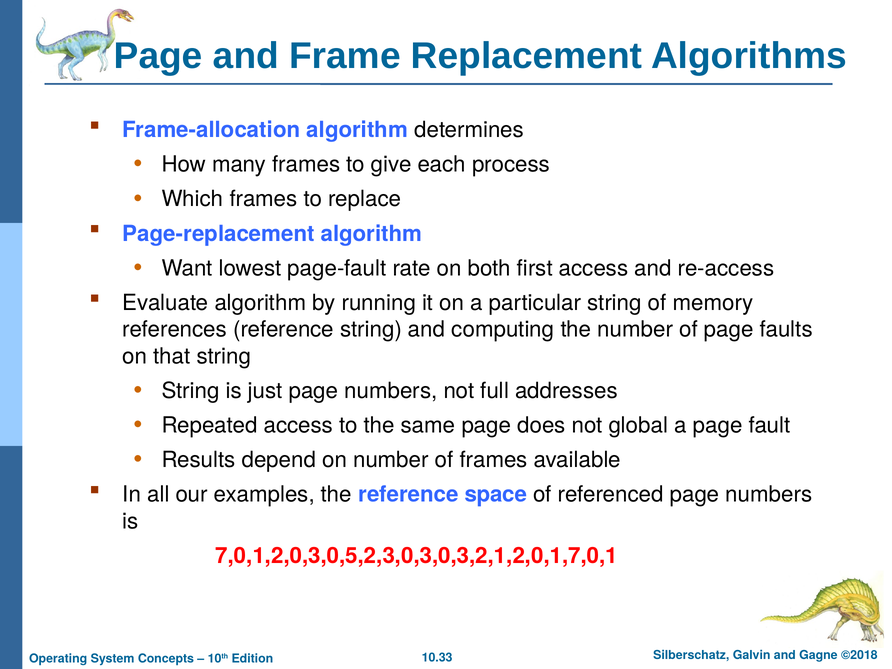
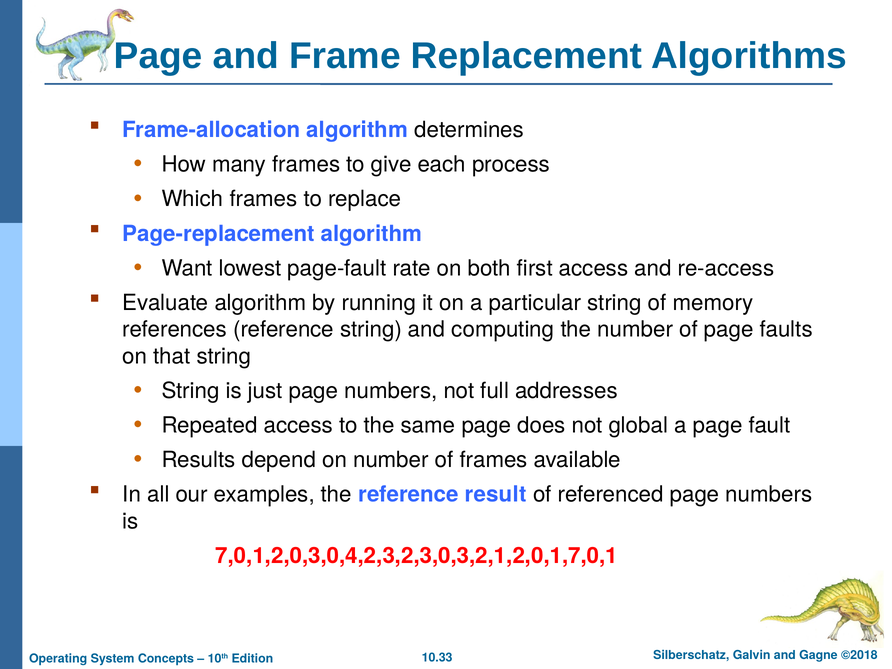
space: space -> result (496, 495)
7,0,1,2,0,3,0,5,2,3,0,3,0,3,2,1,2,0,1,7,0,1: 7,0,1,2,0,3,0,5,2,3,0,3,0,3,2,1,2,0,1,7,0,1 -> 7,0,1,2,0,3,0,4,2,3,2,3,0,3,2,1,2,0,1,7,0,1 (417, 556)
